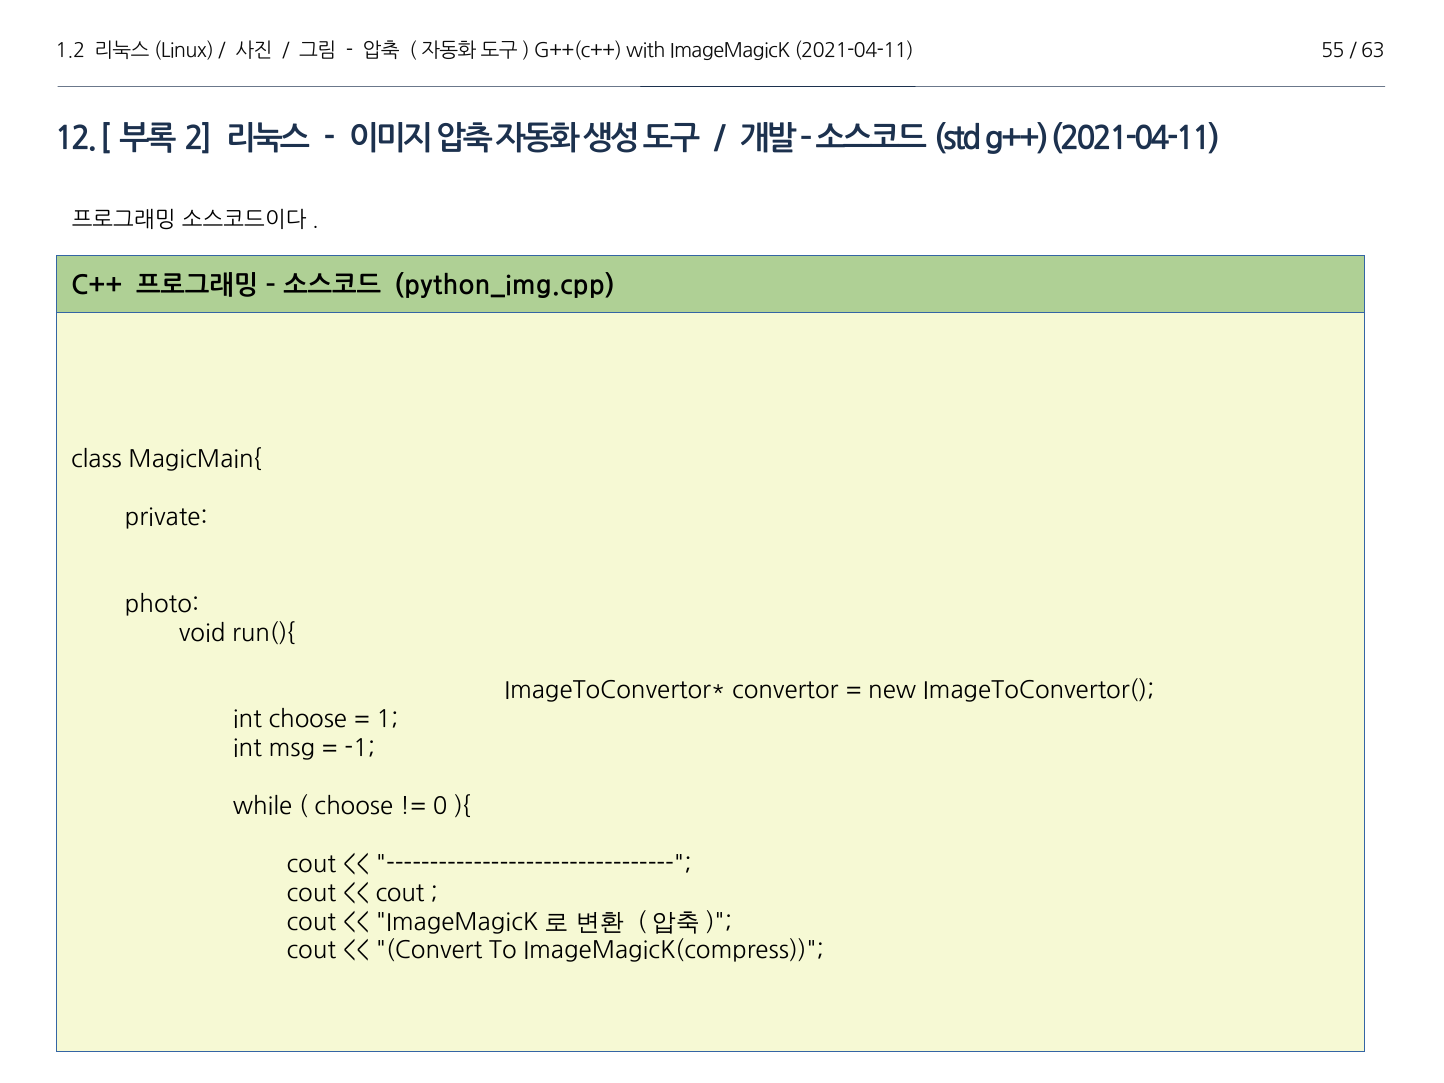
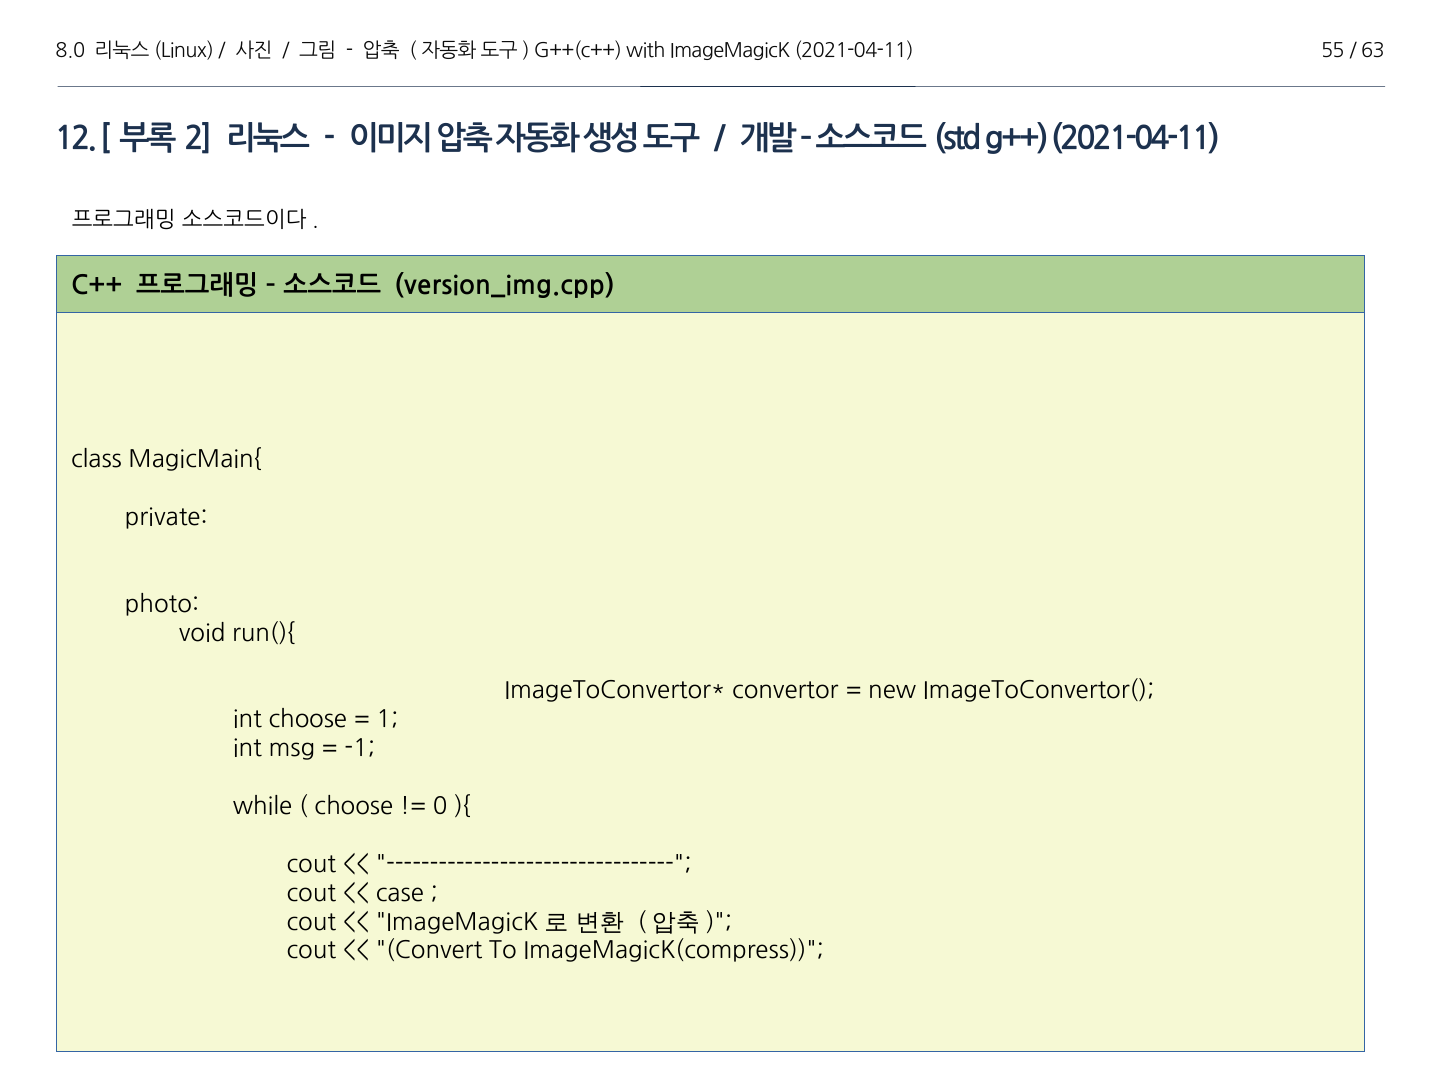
1.2: 1.2 -> 8.0 (70, 51)
python_img.cpp: python_img.cpp -> version_img.cpp (505, 286)
cout: cout -> case (400, 893)
